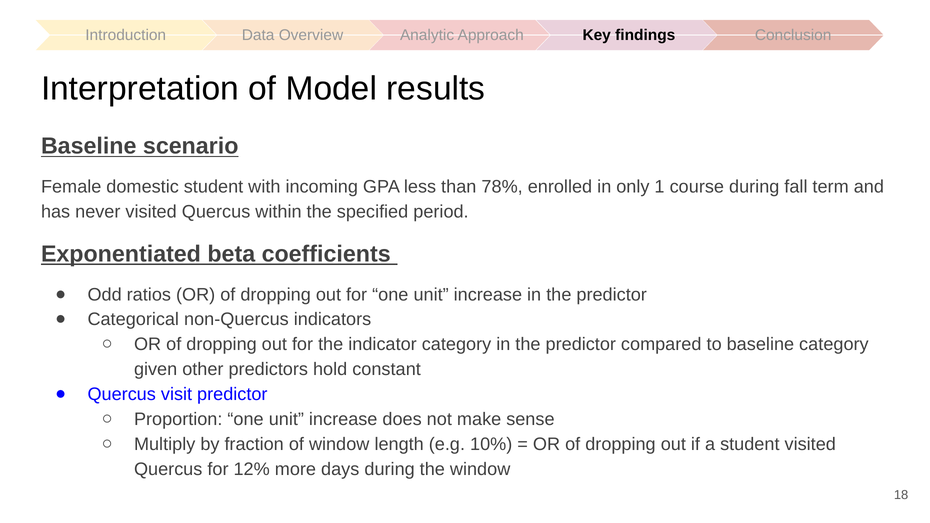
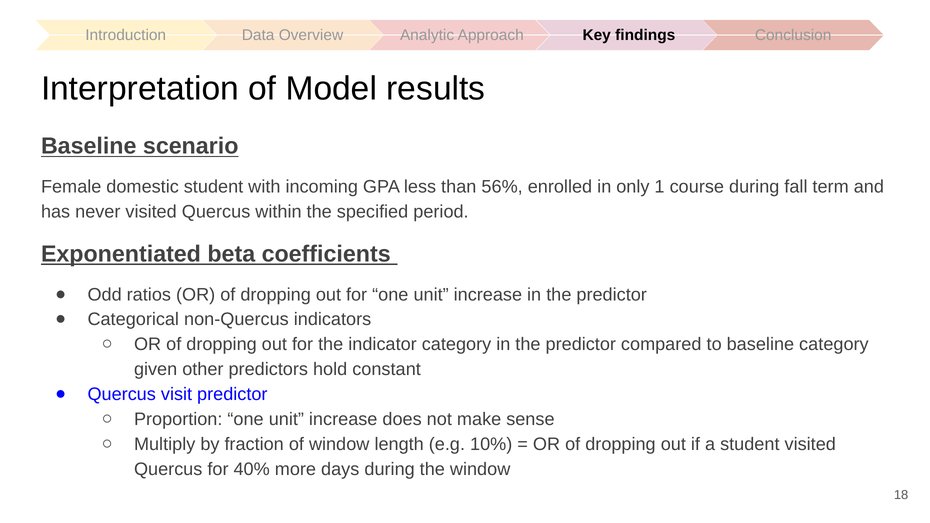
78%: 78% -> 56% (502, 187)
12%: 12% -> 40% (252, 469)
